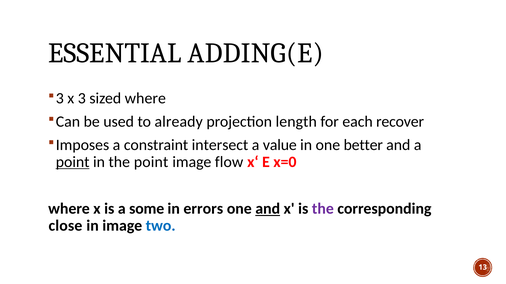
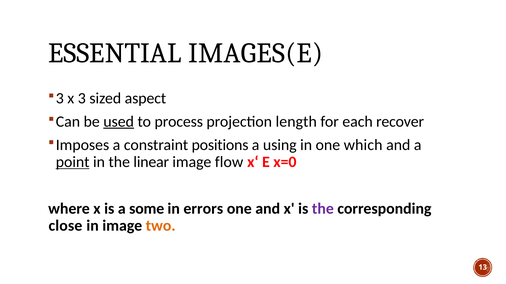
ADDING(E: ADDING(E -> IMAGES(E (256, 53)
sized where: where -> aspect (145, 98)
used underline: none -> present (119, 122)
already: already -> process (179, 122)
intersect: intersect -> positions (220, 145)
value: value -> using (280, 145)
better: better -> which (363, 145)
the point: point -> linear (151, 162)
and underline: present -> none (268, 209)
two colour: blue -> orange (161, 226)
